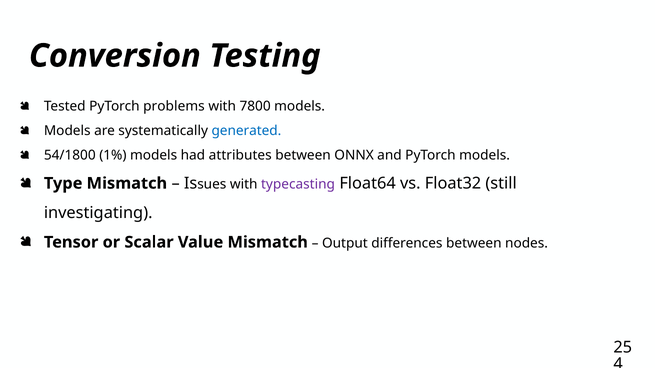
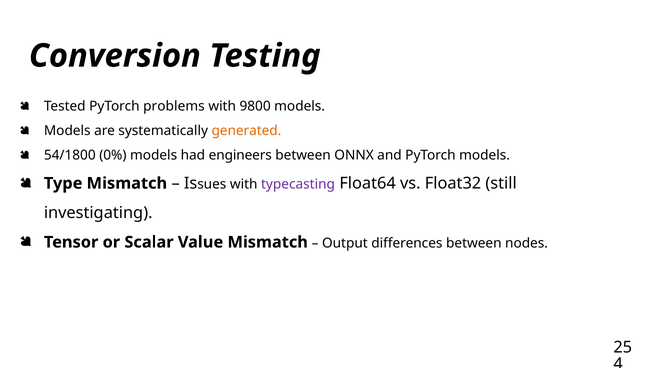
7800: 7800 -> 9800 (255, 106)
generated colour: blue -> orange (246, 131)
1%: 1% -> 0% (113, 156)
attributes: attributes -> engineers (240, 156)
